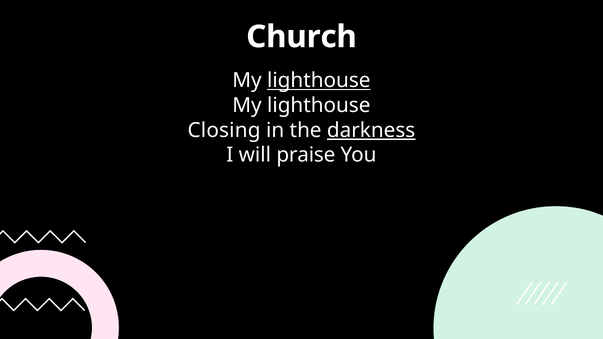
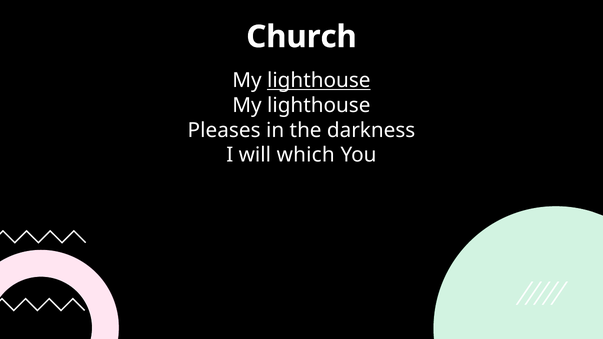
Closing: Closing -> Pleases (224, 130)
darkness underline: present -> none (371, 130)
praise: praise -> which (306, 155)
